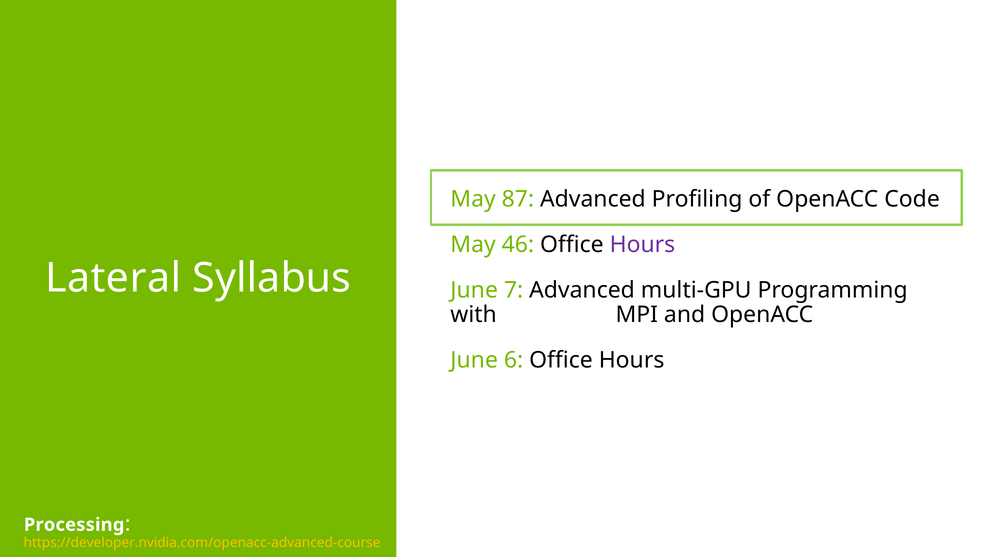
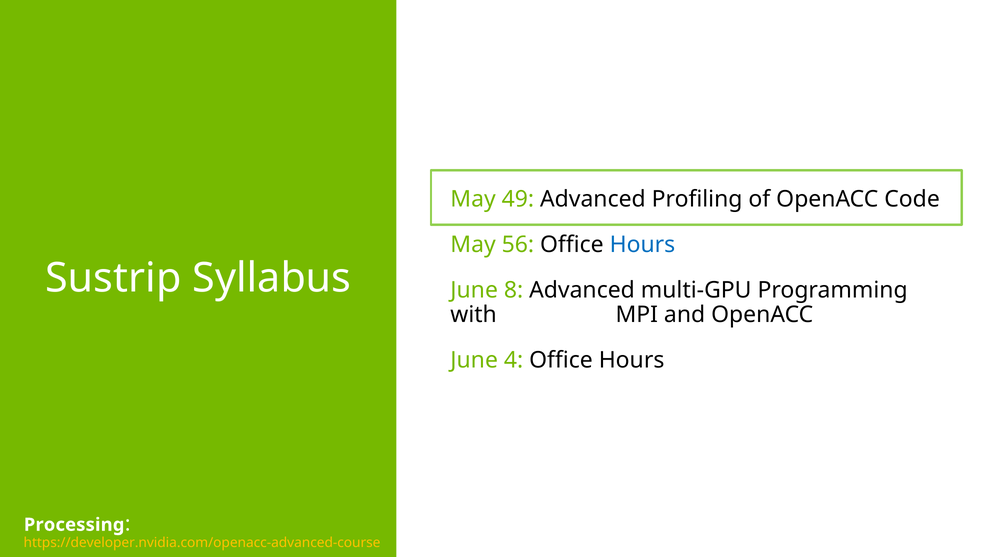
87: 87 -> 49 (518, 199)
46: 46 -> 56 (518, 245)
Hours colour: purple -> blue (642, 245)
Lateral: Lateral -> Sustrip (113, 278)
7: 7 -> 8 (514, 290)
6: 6 -> 4 (514, 360)
